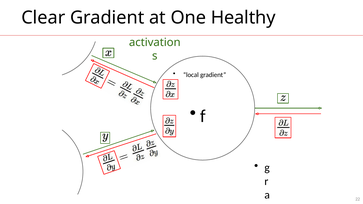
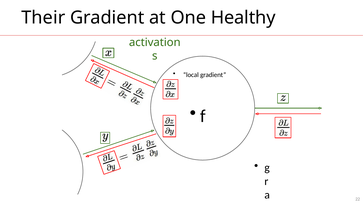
Clear: Clear -> Their (43, 18)
